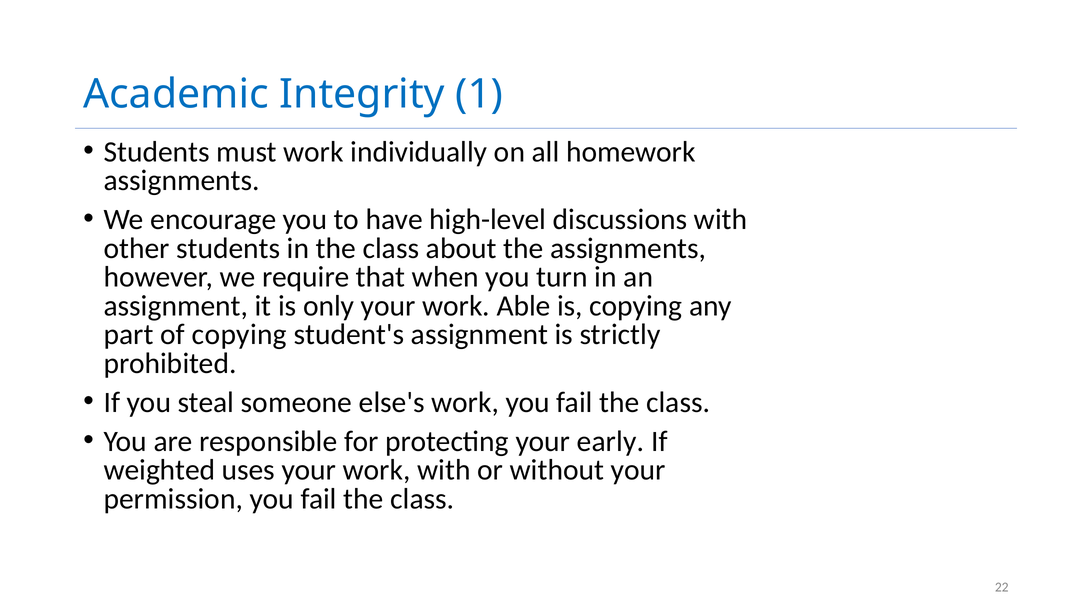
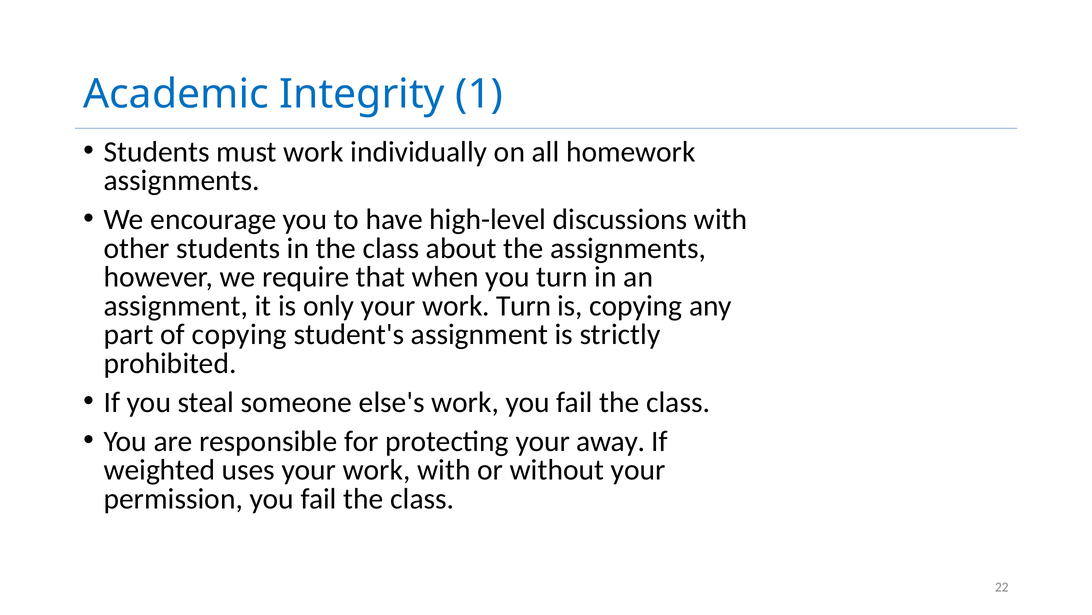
work Able: Able -> Turn (524, 306)
early: early -> away (611, 441)
